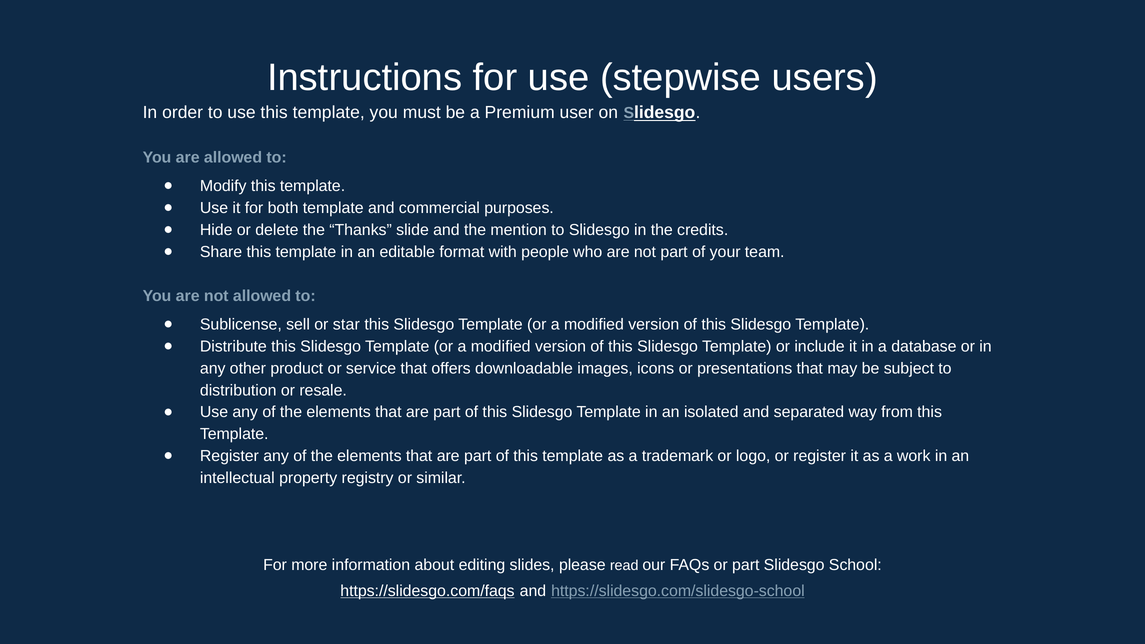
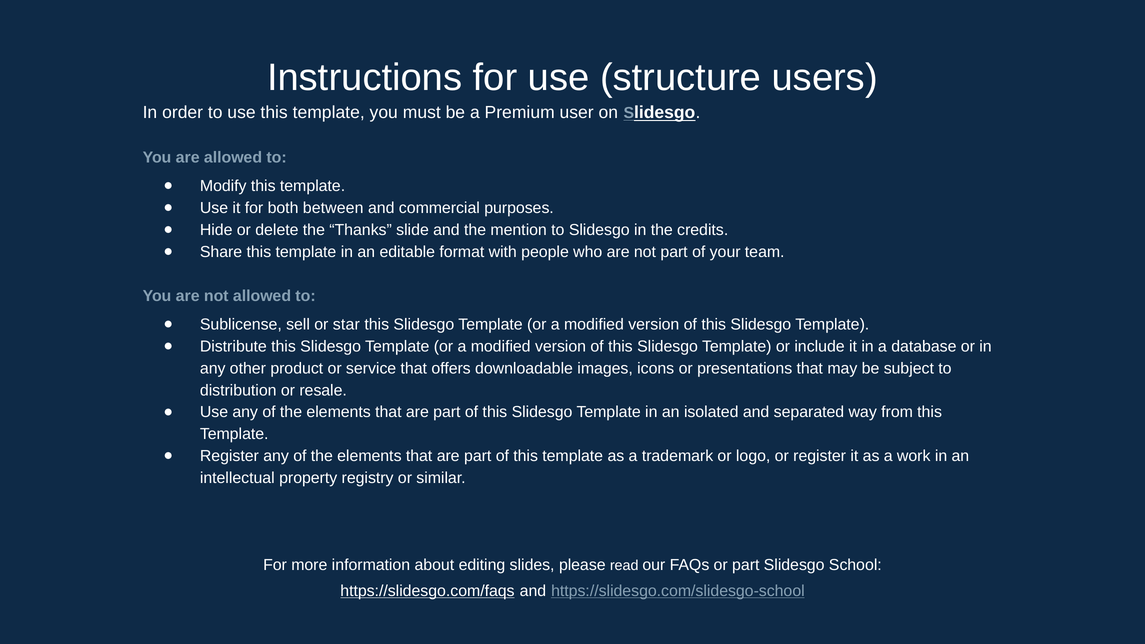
stepwise: stepwise -> structure (681, 78)
both template: template -> between (333, 208)
